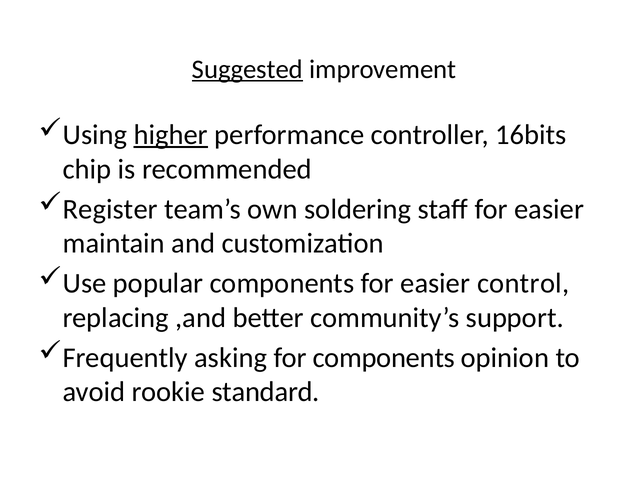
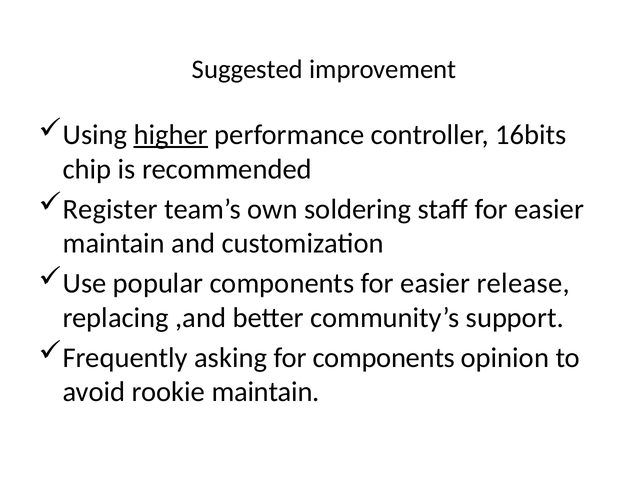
Suggested underline: present -> none (247, 69)
control: control -> release (523, 284)
rookie standard: standard -> maintain (266, 392)
